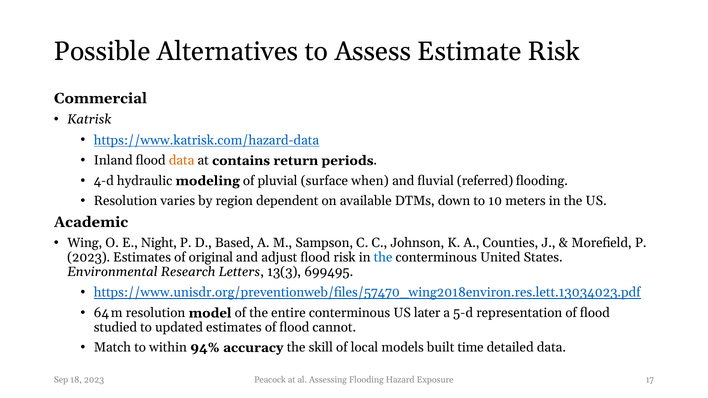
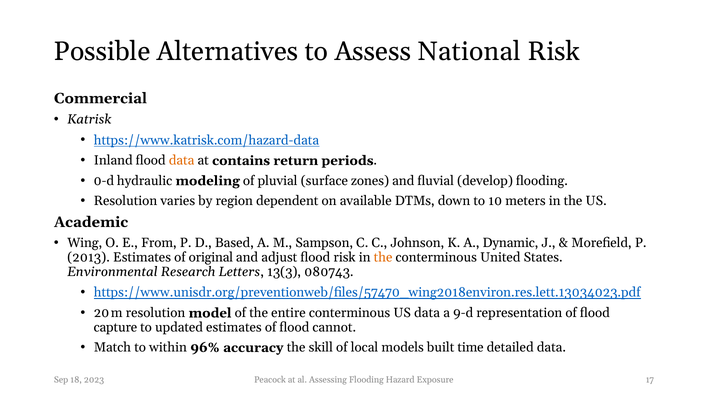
Estimate: Estimate -> National (469, 52)
4-d: 4-d -> 0-d (104, 181)
when: when -> zones (370, 181)
referred: referred -> develop (485, 181)
Night: Night -> From (159, 243)
Counties: Counties -> Dynamic (510, 243)
2023: 2023 -> 2013 (89, 258)
the colour: blue -> orange (383, 258)
699495: 699495 -> 080743 (329, 272)
64: 64 -> 20 (102, 313)
US later: later -> data (427, 313)
5-d: 5-d -> 9-d (463, 313)
studied: studied -> capture (115, 328)
94%: 94% -> 96% (205, 348)
